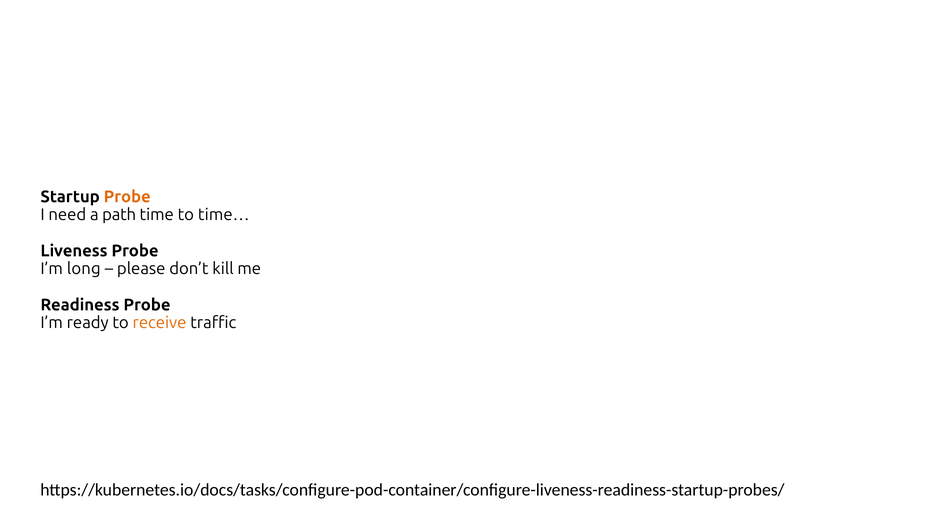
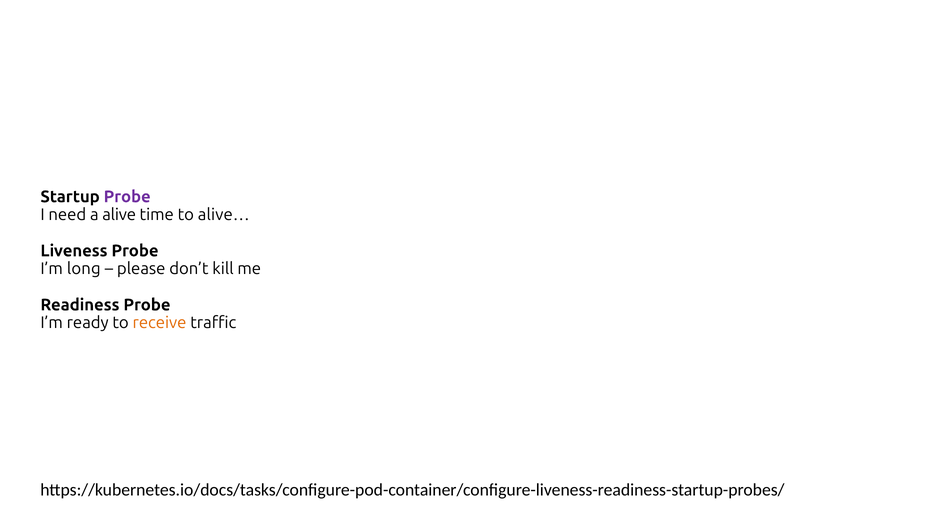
Probe colour: orange -> purple (127, 197)
path: path -> alive (119, 215)
time…: time… -> alive… (224, 215)
